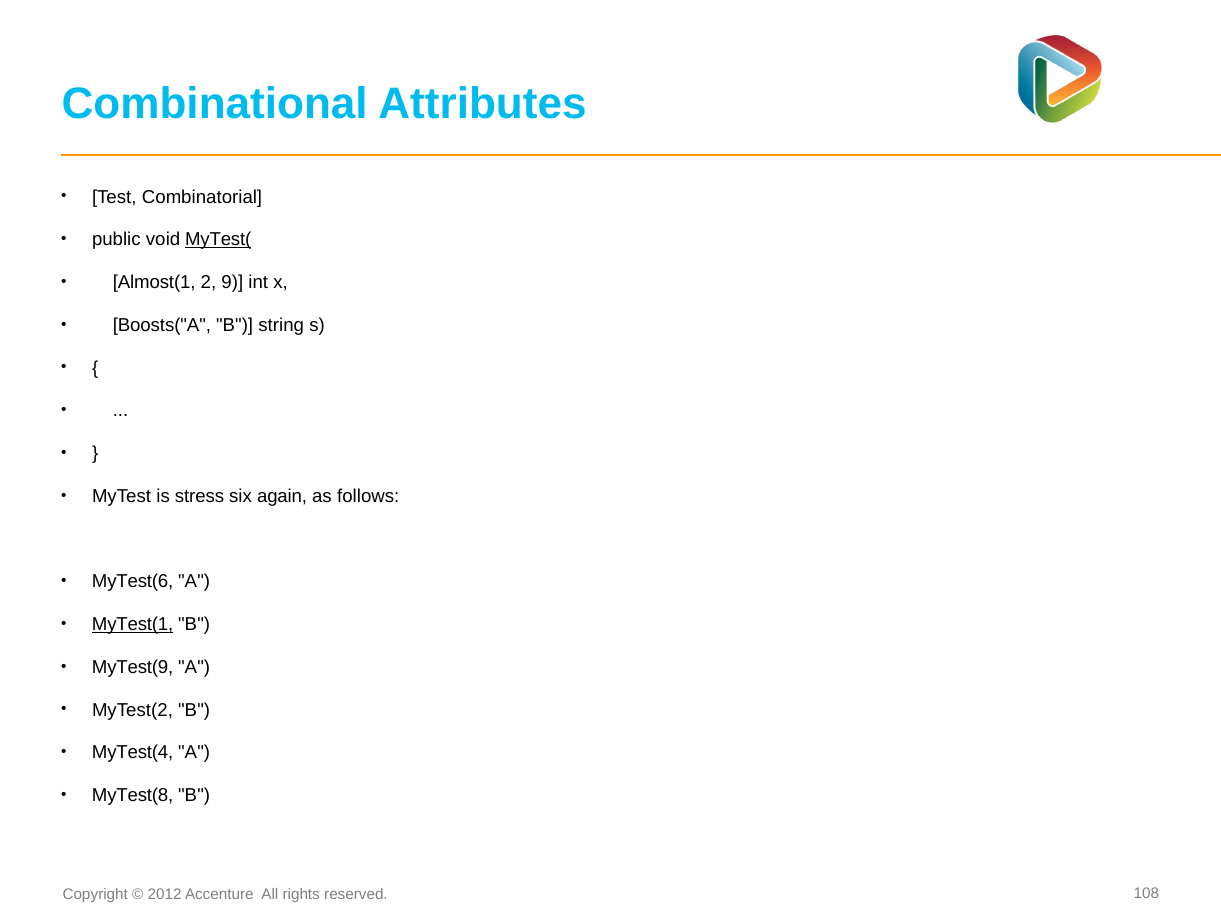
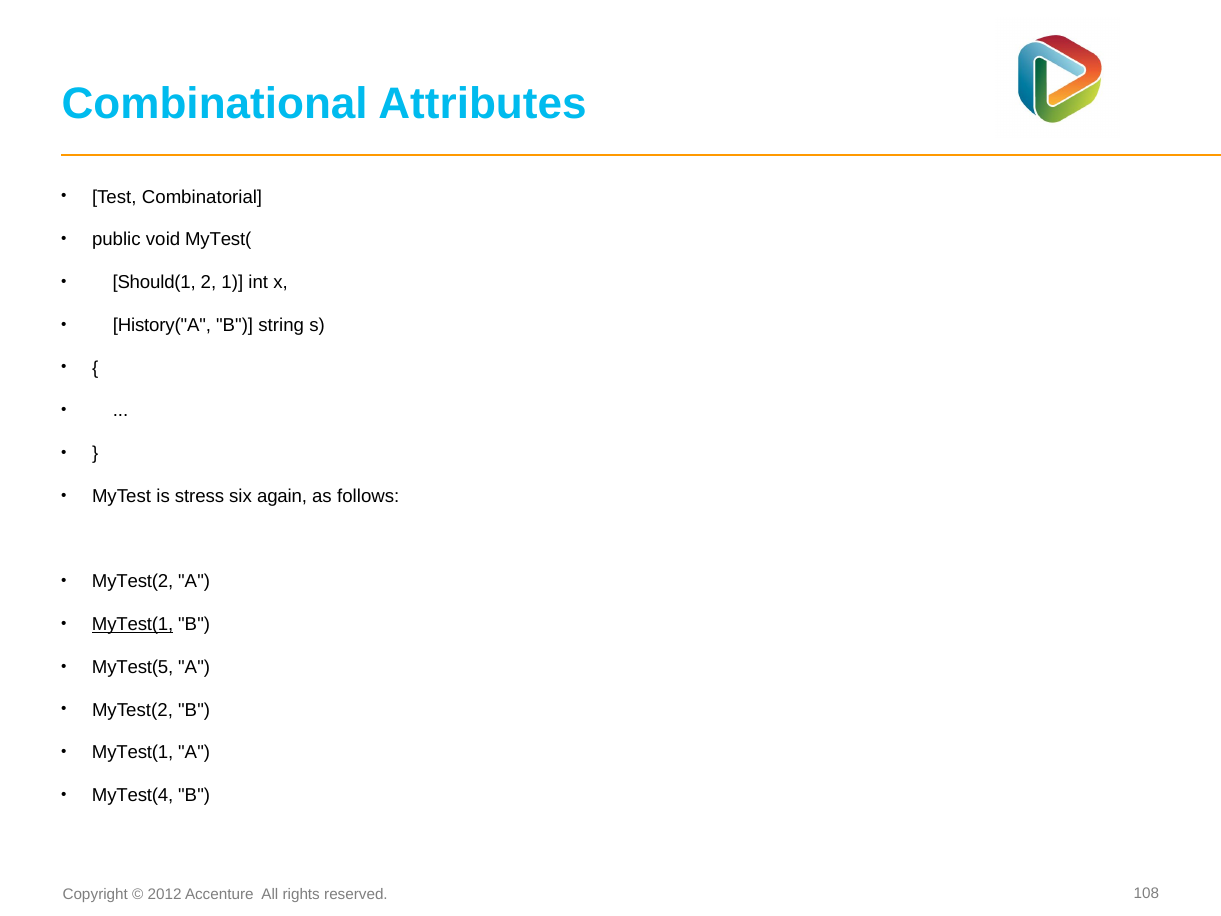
MyTest( underline: present -> none (218, 240)
Almost(1: Almost(1 -> Should(1 (154, 282)
9: 9 -> 1 (232, 282)
Boosts("A: Boosts("A -> History("A (162, 325)
MyTest(6: MyTest(6 -> MyTest(2 (133, 582)
MyTest(9: MyTest(9 -> MyTest(5 (133, 667)
MyTest(4: MyTest(4 -> MyTest(1 (133, 752)
MyTest(8: MyTest(8 -> MyTest(4 (133, 795)
